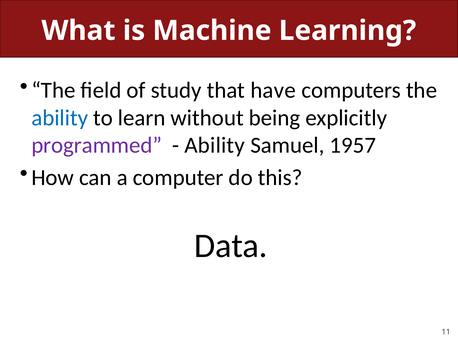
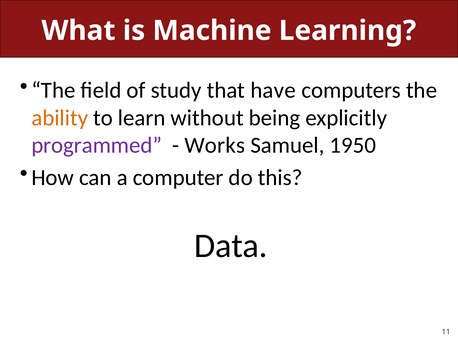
ability colour: blue -> orange (60, 118)
Ability: Ability -> Works (215, 145)
1957: 1957 -> 1950 (353, 145)
